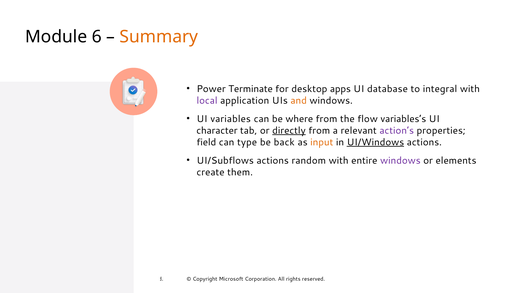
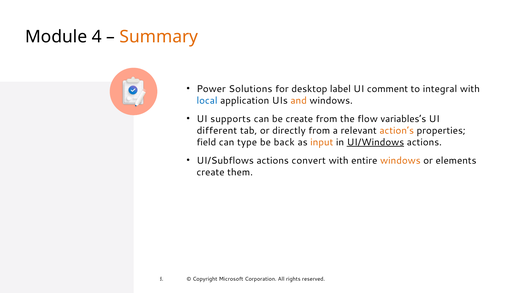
6: 6 -> 4 (97, 37)
Terminate: Terminate -> Solutions (250, 89)
apps: apps -> label (340, 89)
database: database -> comment (388, 89)
local colour: purple -> blue (207, 101)
variables: variables -> supports (231, 119)
be where: where -> create (299, 119)
character: character -> different (217, 131)
directly underline: present -> none (289, 131)
action’s colour: purple -> orange (397, 131)
random: random -> convert (309, 161)
windows colour: purple -> orange (400, 161)
